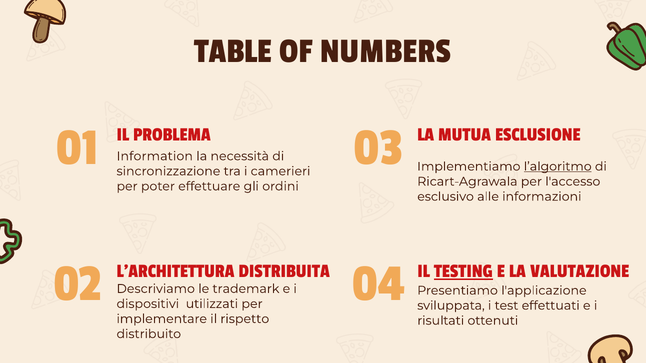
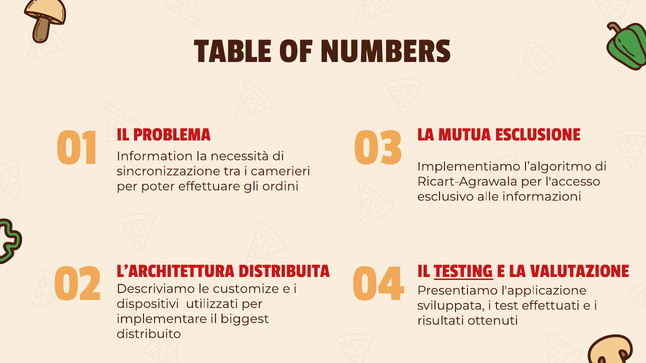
l’algoritmo underline: present -> none (558, 167)
trademark: trademark -> customize (246, 289)
rispetto: rispetto -> biggest (245, 319)
